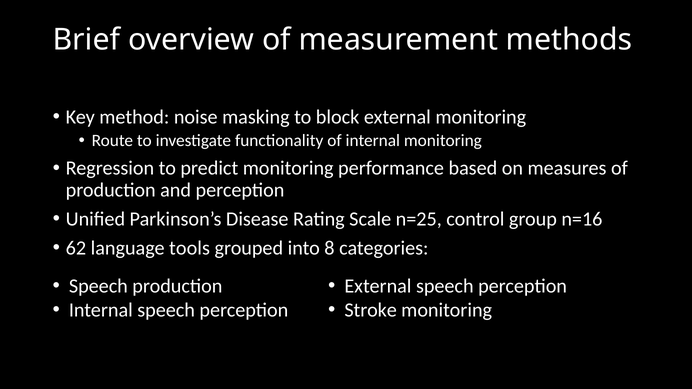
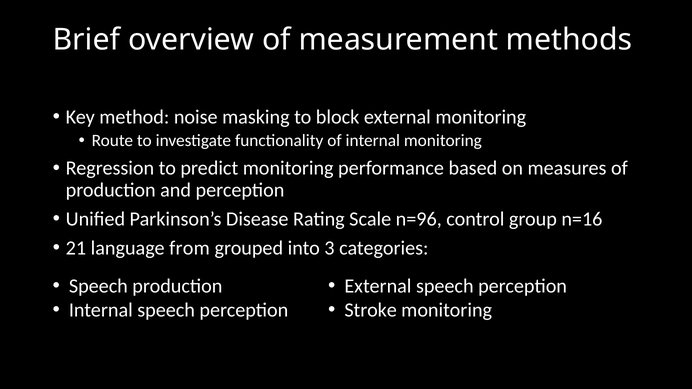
n=25: n=25 -> n=96 (419, 219)
62: 62 -> 21 (76, 248)
tools: tools -> from (189, 248)
8: 8 -> 3 (329, 248)
